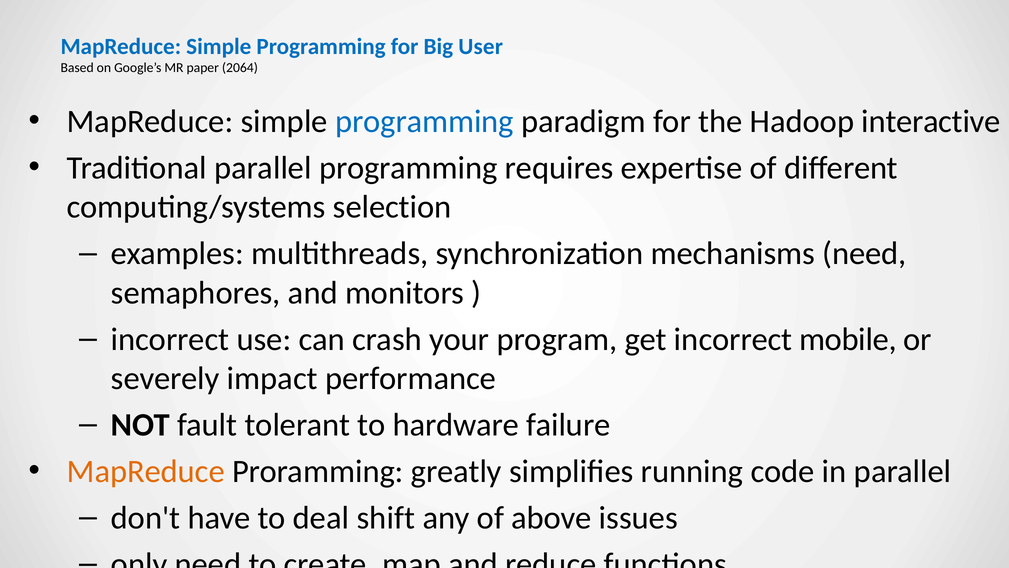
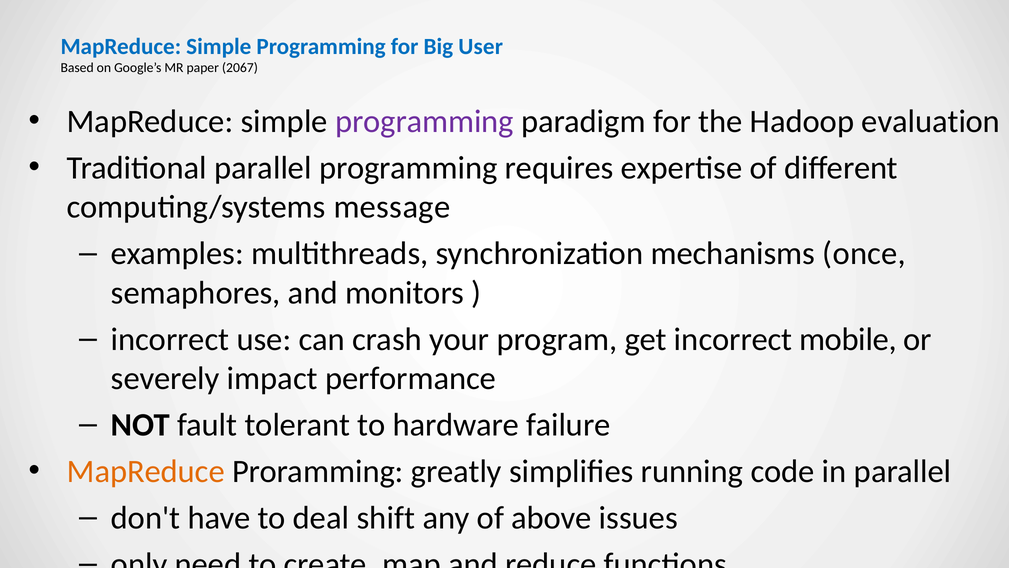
2064: 2064 -> 2067 (240, 68)
programming colour: blue -> purple (424, 121)
interactive: interactive -> evaluation (931, 121)
selection: selection -> message (392, 207)
mechanisms need: need -> once (864, 254)
